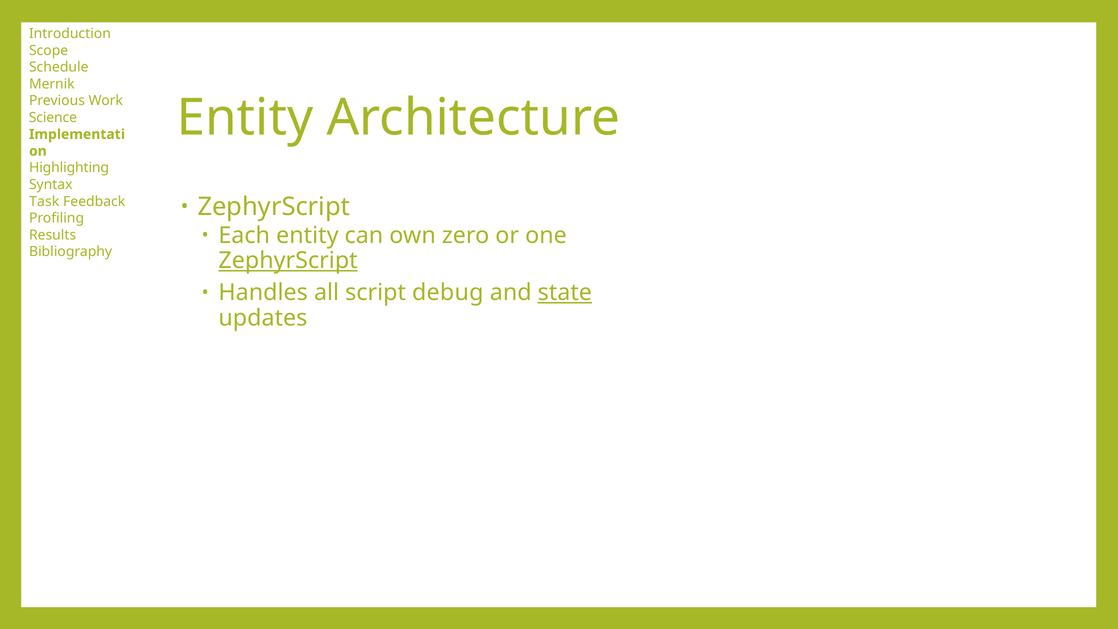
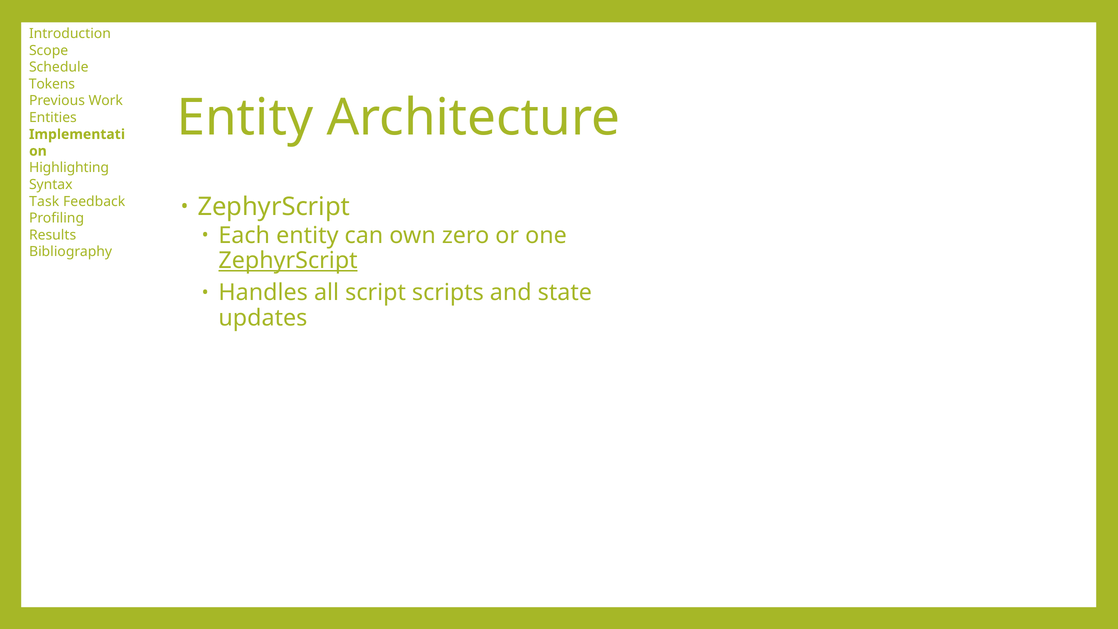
Mernik: Mernik -> Tokens (52, 84)
Science: Science -> Entities (53, 118)
debug: debug -> scripts (448, 293)
state underline: present -> none (565, 293)
